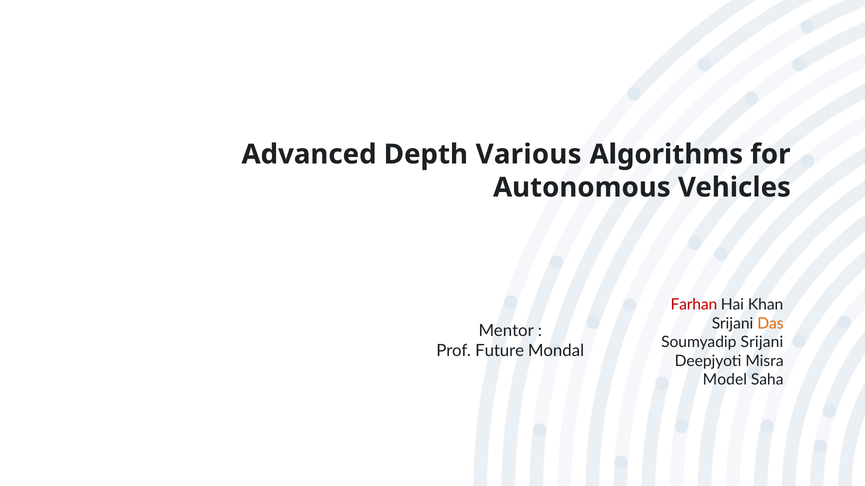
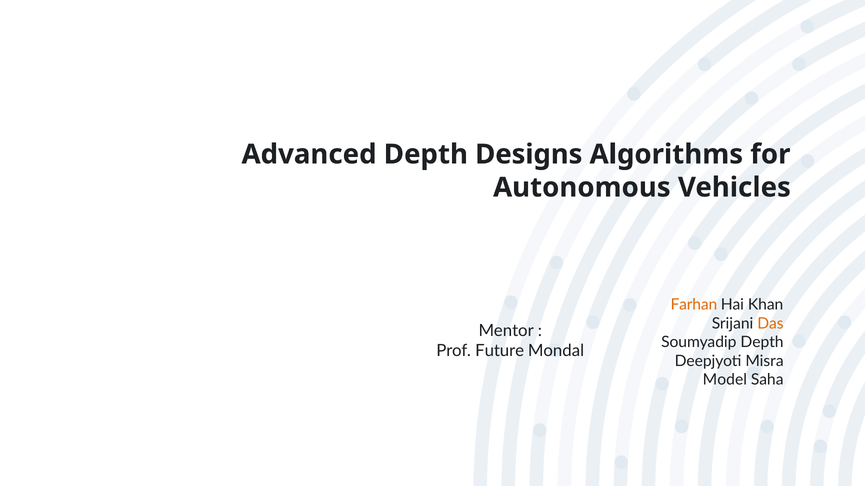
Various: Various -> Designs (529, 155)
Farhan colour: red -> orange (694, 305)
Soumyadip Srijani: Srijani -> Depth (762, 343)
